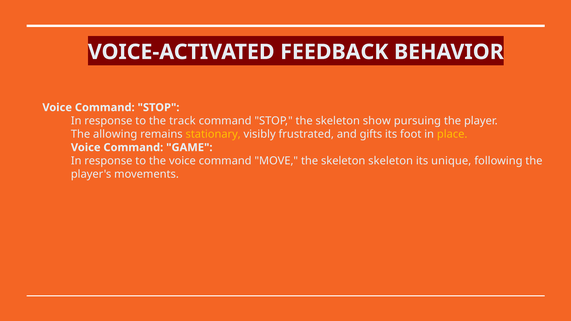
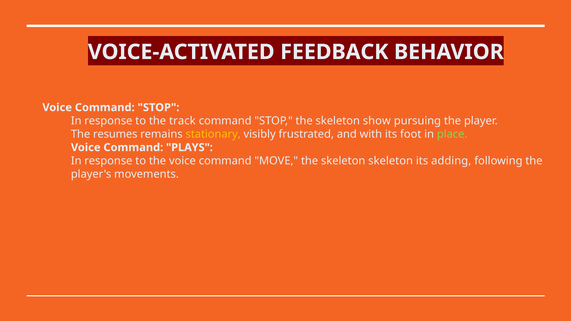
allowing: allowing -> resumes (115, 134)
gifts: gifts -> with (371, 134)
place colour: yellow -> light green (452, 134)
GAME: GAME -> PLAYS (189, 148)
unique: unique -> adding (451, 161)
